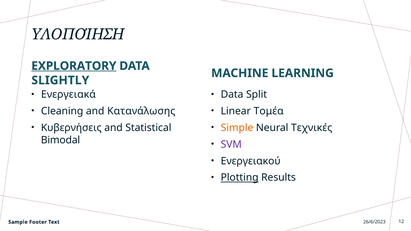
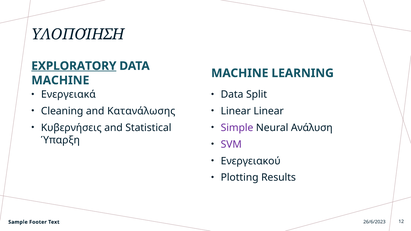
SLIGHTLY: SLIGHTLY -> MACHINE (60, 80)
Linear Τομέα: Τομέα -> Linear (269, 111)
Simple colour: orange -> purple (237, 128)
Τεχνικές: Τεχνικές -> Ανάλυση (312, 128)
Bimodal: Bimodal -> Ύπαρξη (60, 140)
Plotting underline: present -> none (240, 178)
